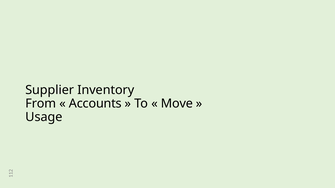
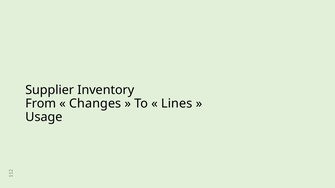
Accounts: Accounts -> Changes (95, 104)
Move: Move -> Lines (177, 104)
